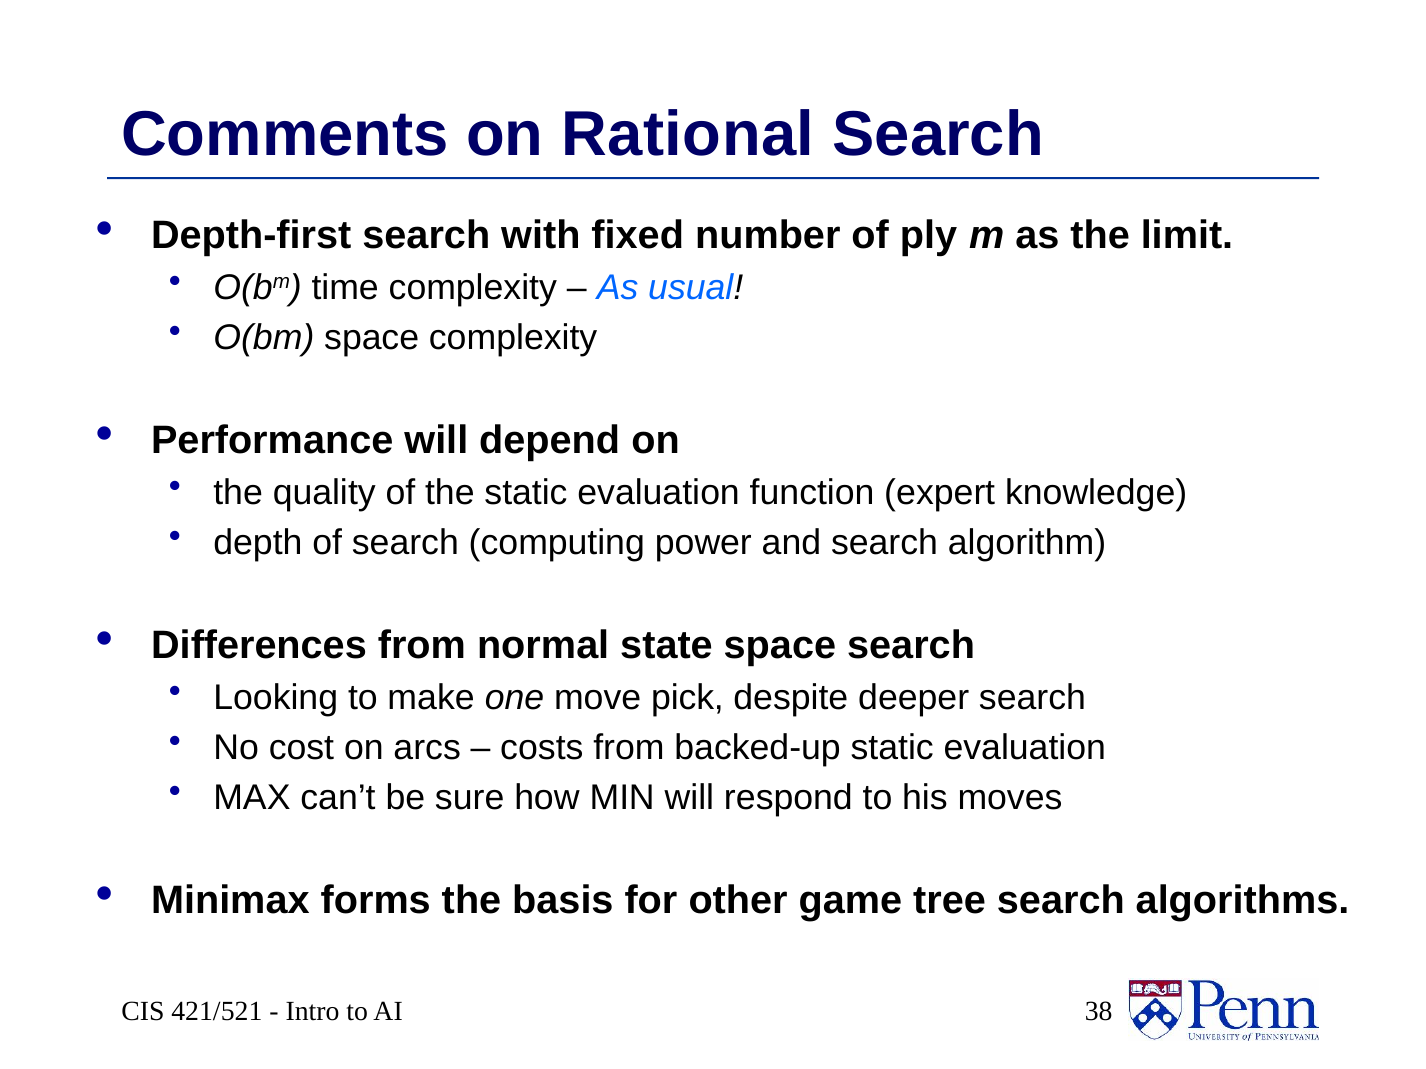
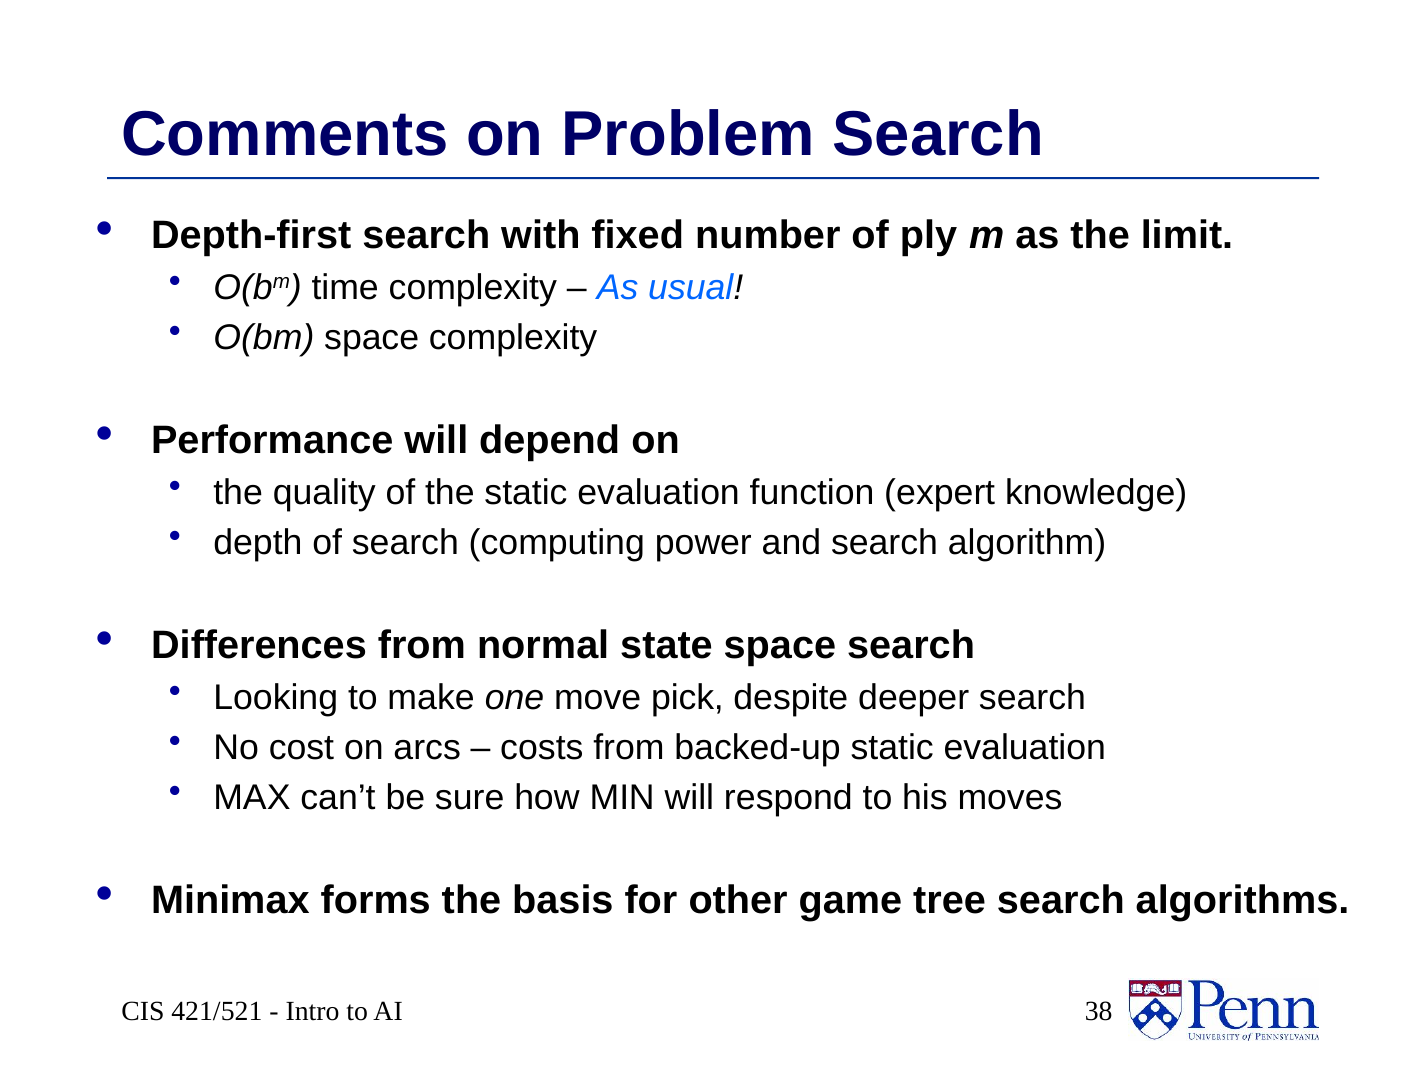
Rational: Rational -> Problem (688, 135)
